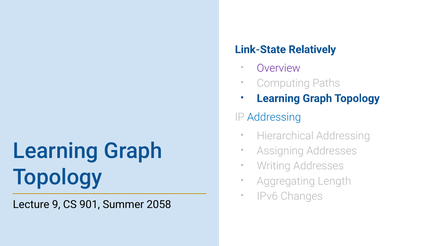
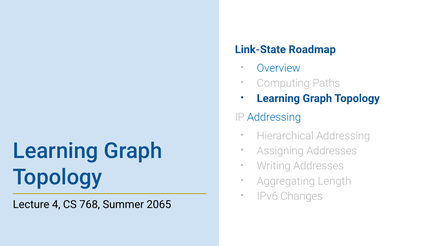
Relatively: Relatively -> Roadmap (312, 50)
Overview colour: purple -> blue (279, 68)
9: 9 -> 4 (56, 205)
901: 901 -> 768 (90, 205)
2058: 2058 -> 2065 (159, 205)
